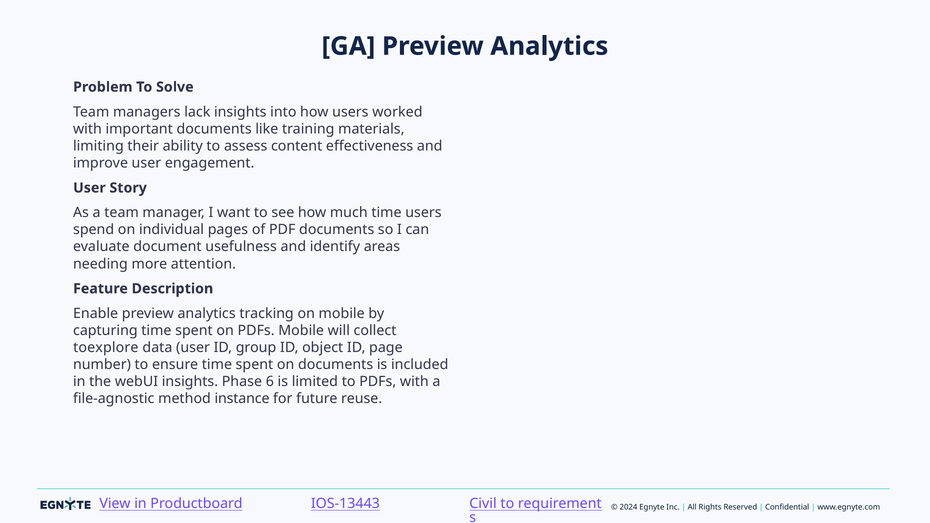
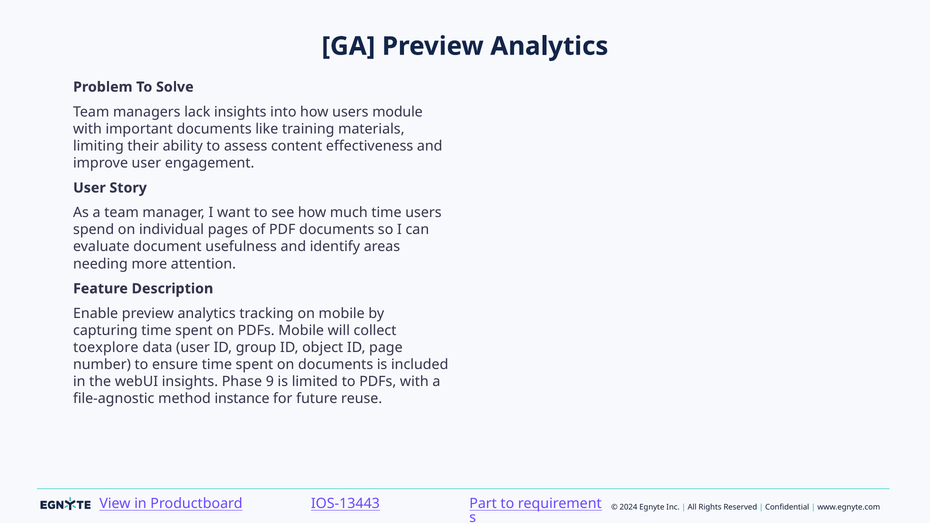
worked: worked -> module (397, 112)
6: 6 -> 9 (270, 382)
Civil: Civil -> Part (483, 504)
